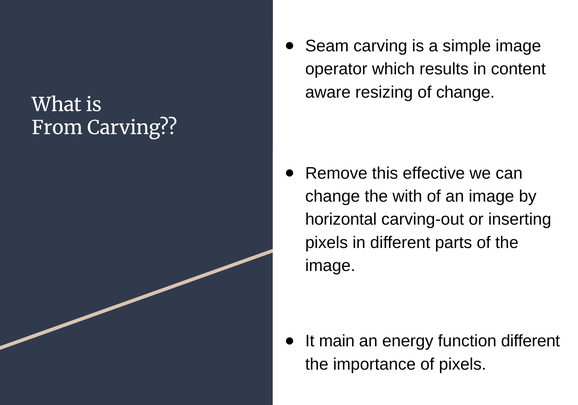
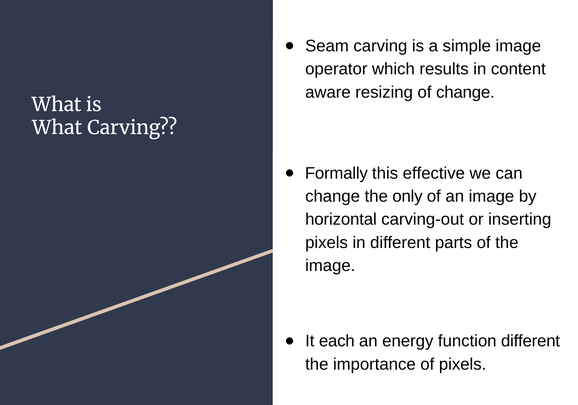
From: From -> What (57, 128)
Remove: Remove -> Formally (336, 173)
with: with -> only (407, 196)
main: main -> each (337, 341)
